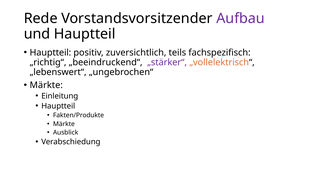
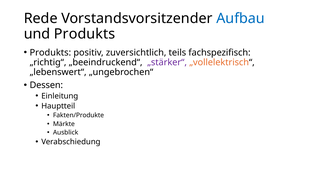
Aufbau colour: purple -> blue (241, 18)
und Hauptteil: Hauptteil -> Produkts (85, 34)
Hauptteil: Hauptteil -> Produkts (50, 53)
Märkte: Märkte -> Dessen (46, 85)
